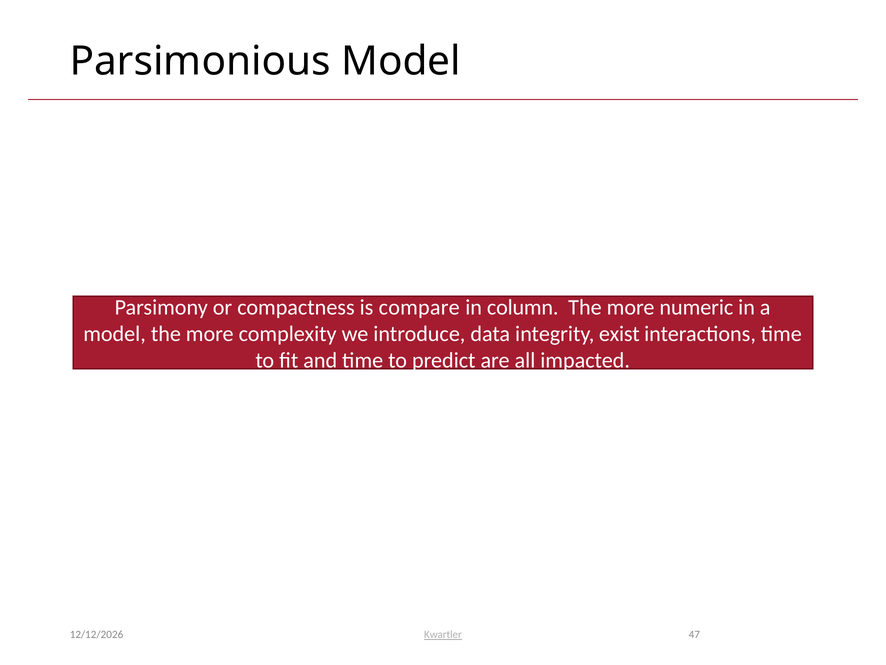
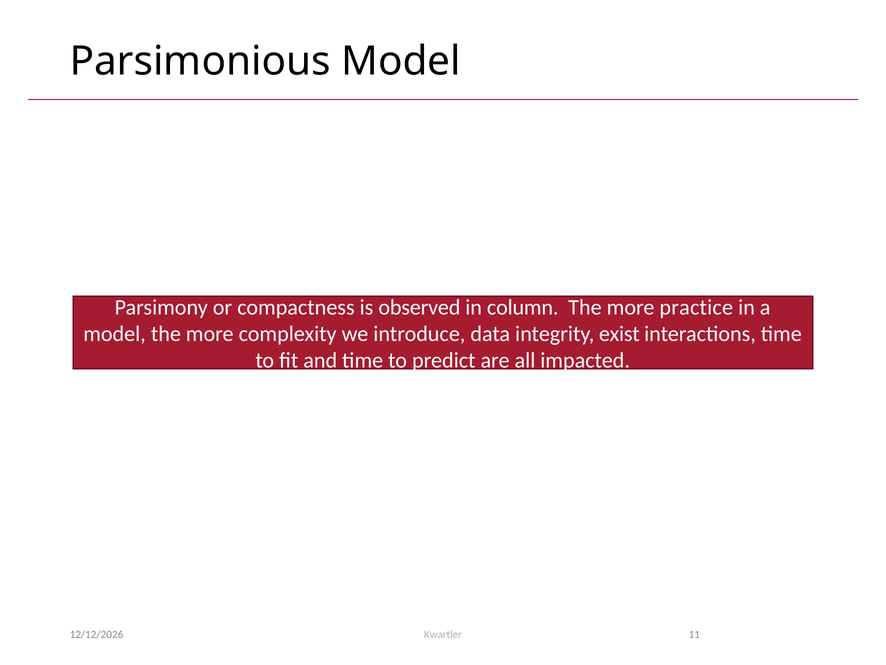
compare: compare -> observed (419, 307)
numeric: numeric -> practice (696, 307)
47: 47 -> 11 (694, 634)
Kwartler underline: present -> none (443, 634)
